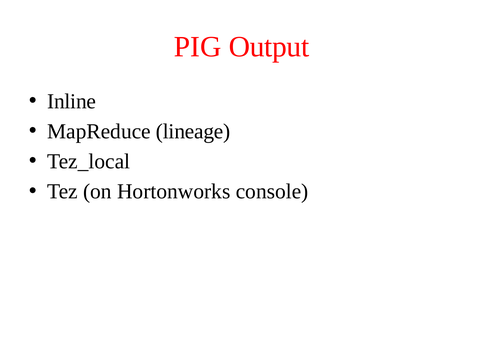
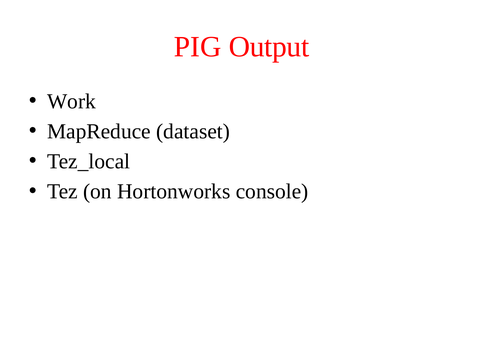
Inline: Inline -> Work (72, 101)
lineage: lineage -> dataset (193, 131)
